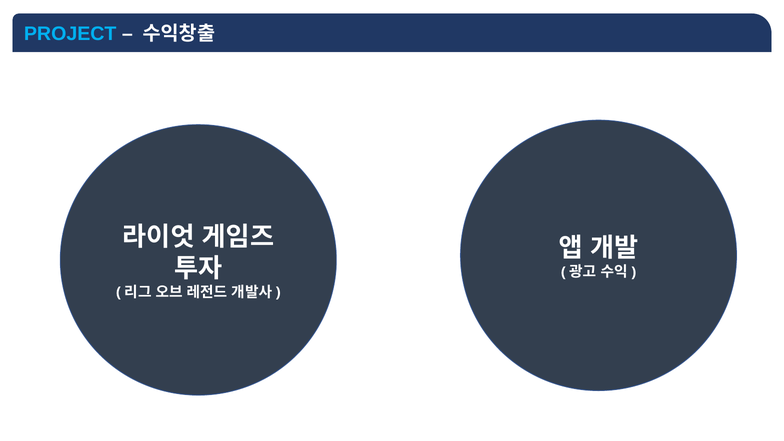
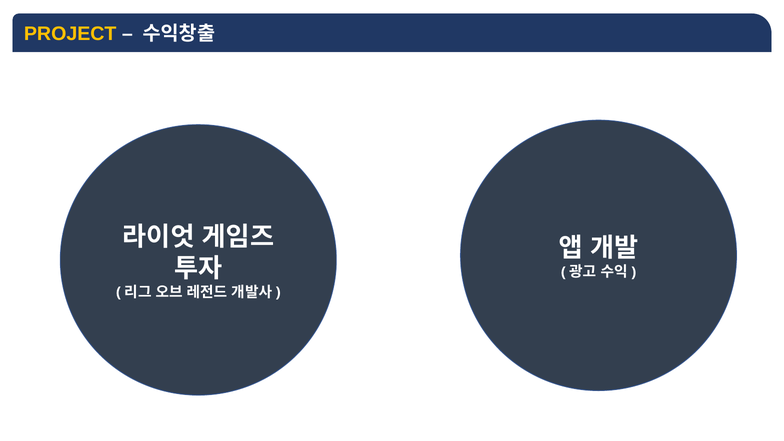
PROJECT colour: light blue -> yellow (70, 34)
